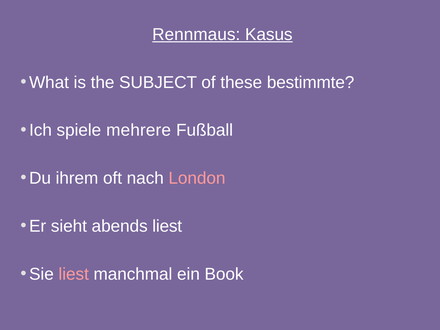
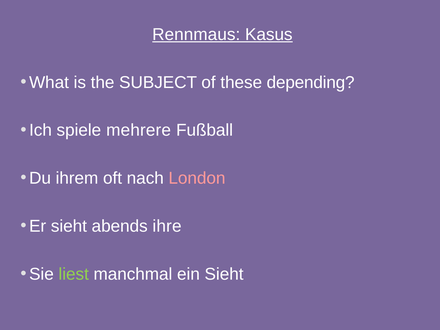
bestimmte: bestimmte -> depending (311, 82)
abends liest: liest -> ihre (167, 226)
liest colour: pink -> light green (74, 274)
ein Book: Book -> Sieht (224, 274)
